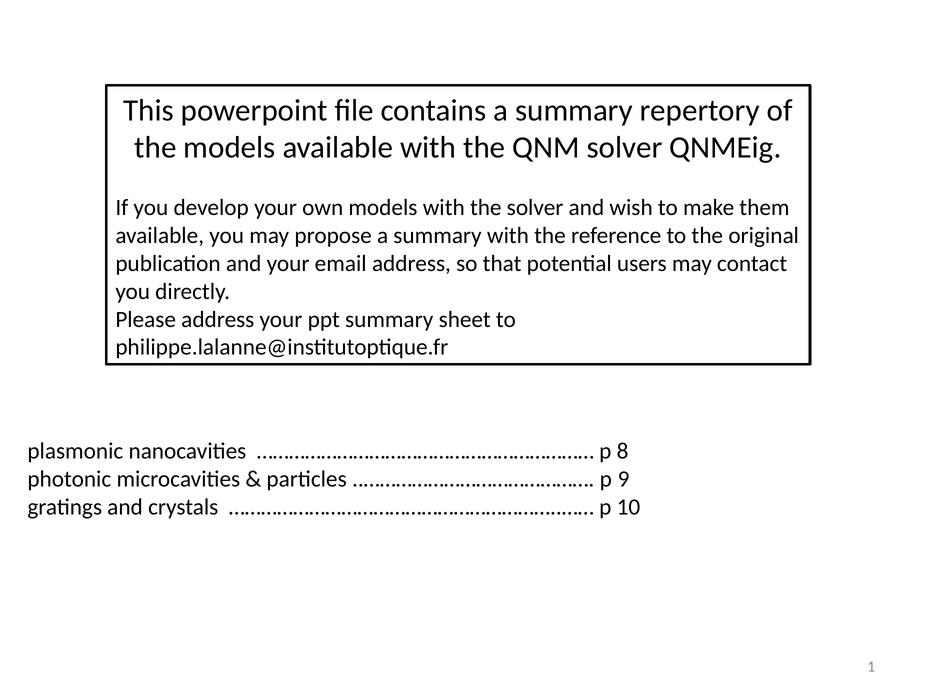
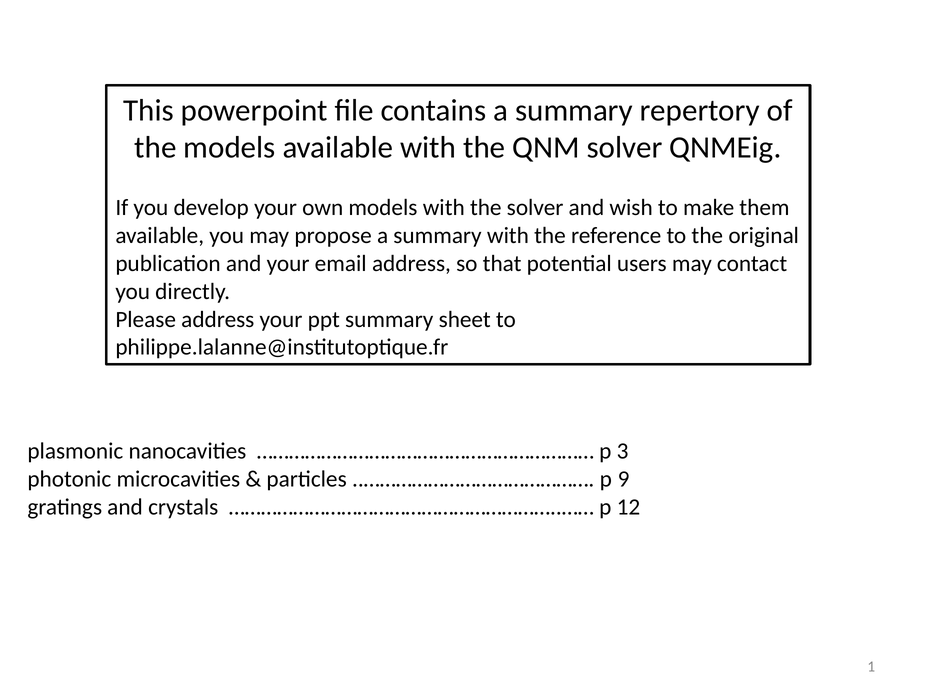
8: 8 -> 3 (623, 451)
10: 10 -> 12 (628, 507)
